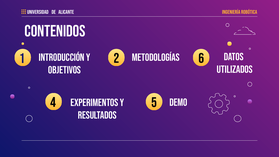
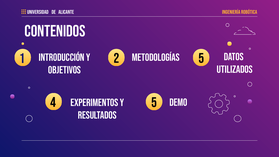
2 6: 6 -> 5 (201, 58)
